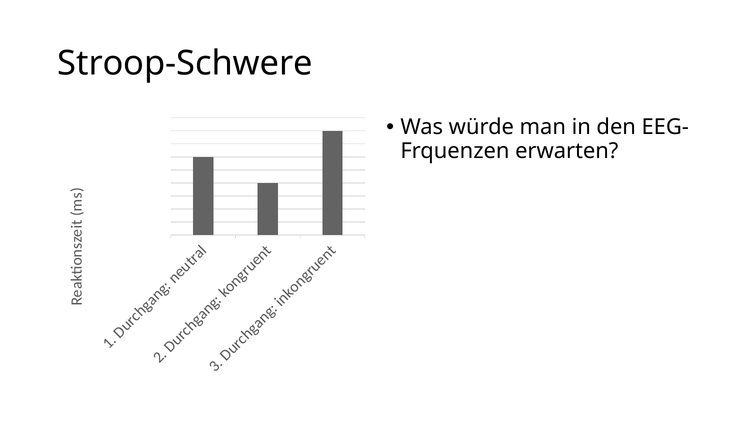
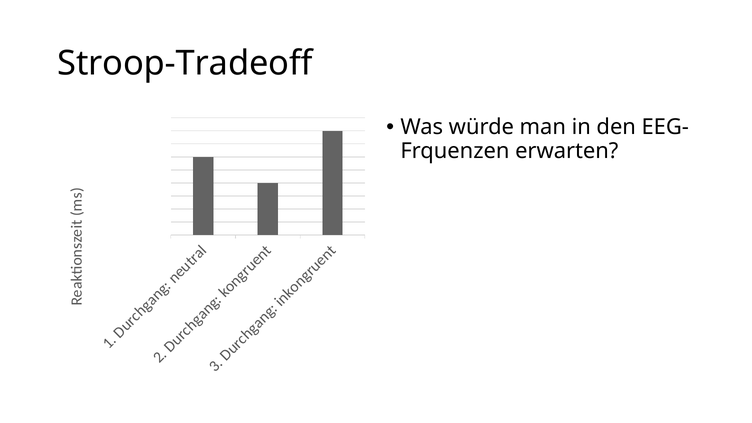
Stroop-Schwere: Stroop-Schwere -> Stroop-Tradeoff (185, 63)
